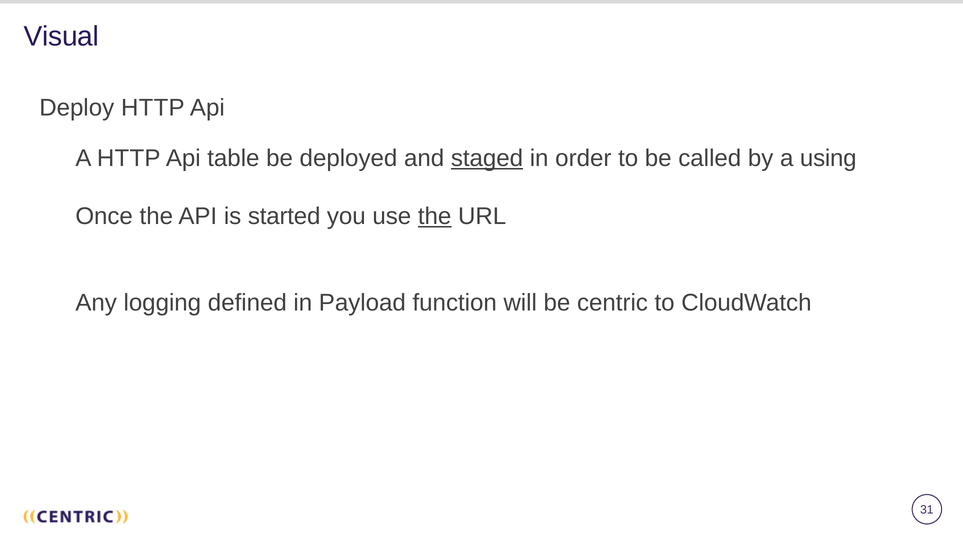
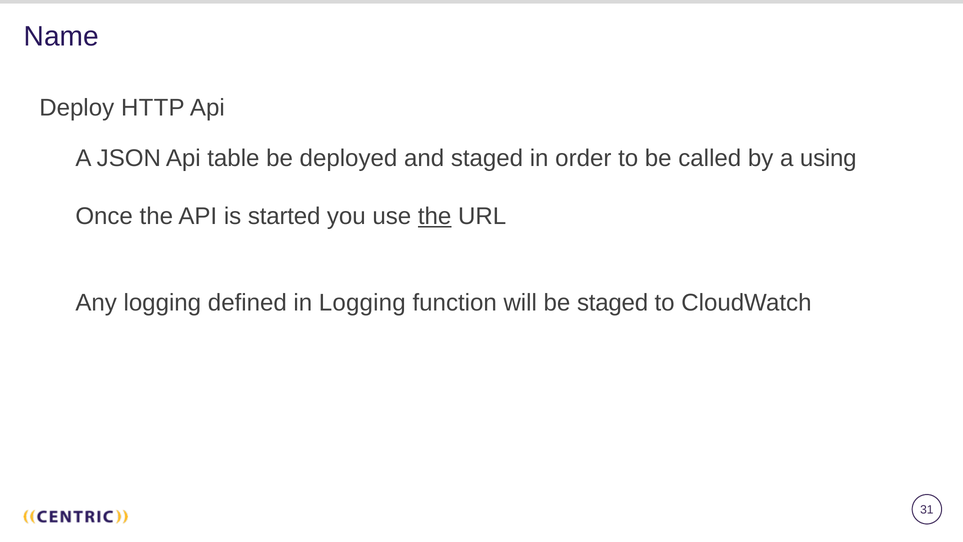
Visual: Visual -> Name (61, 37)
A HTTP: HTTP -> JSON (129, 158)
staged underline: present -> none (487, 158)
in Payload: Payload -> Logging (362, 303)
be centric: centric -> staged (613, 303)
